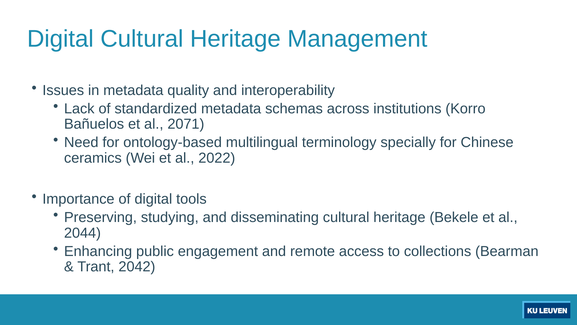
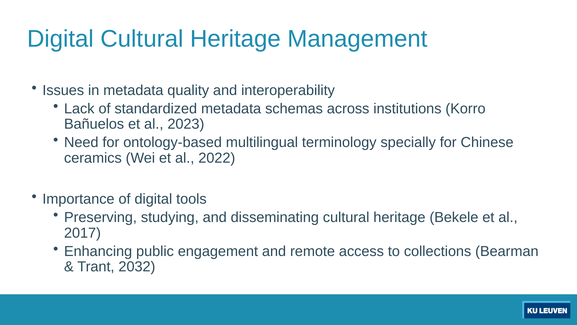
2071: 2071 -> 2023 (186, 124)
2044: 2044 -> 2017 (82, 233)
2042: 2042 -> 2032 (137, 267)
